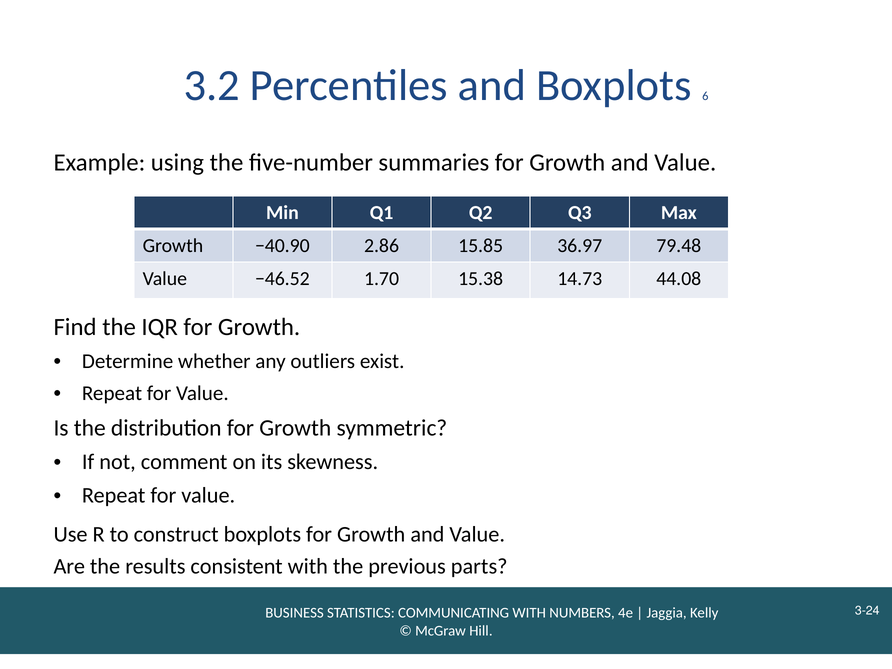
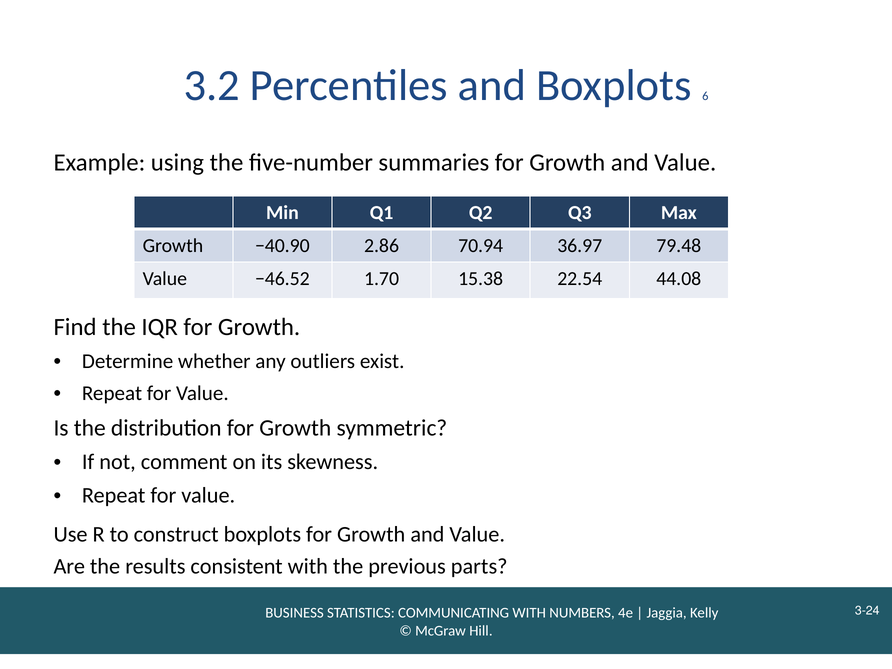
15.85: 15.85 -> 70.94 (481, 246)
14.73: 14.73 -> 22.54 (580, 279)
